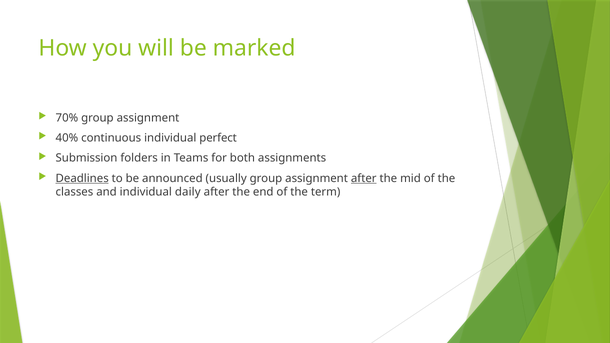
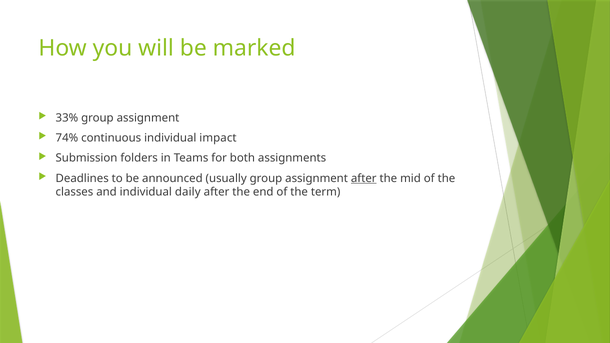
70%: 70% -> 33% (67, 118)
40%: 40% -> 74% (67, 138)
perfect: perfect -> impact (218, 138)
Deadlines underline: present -> none (82, 178)
